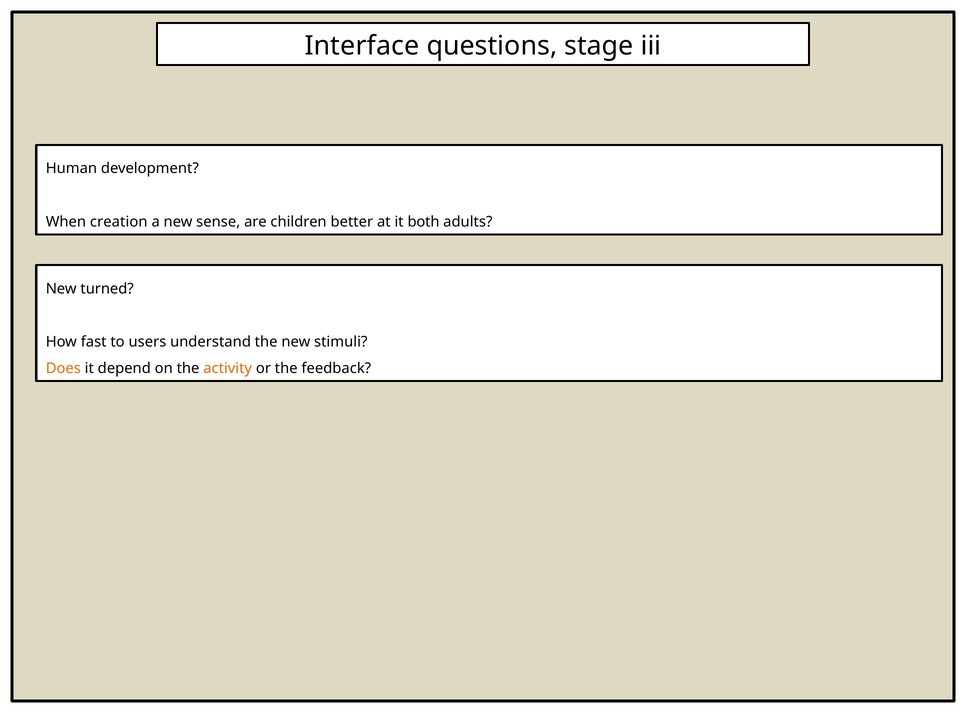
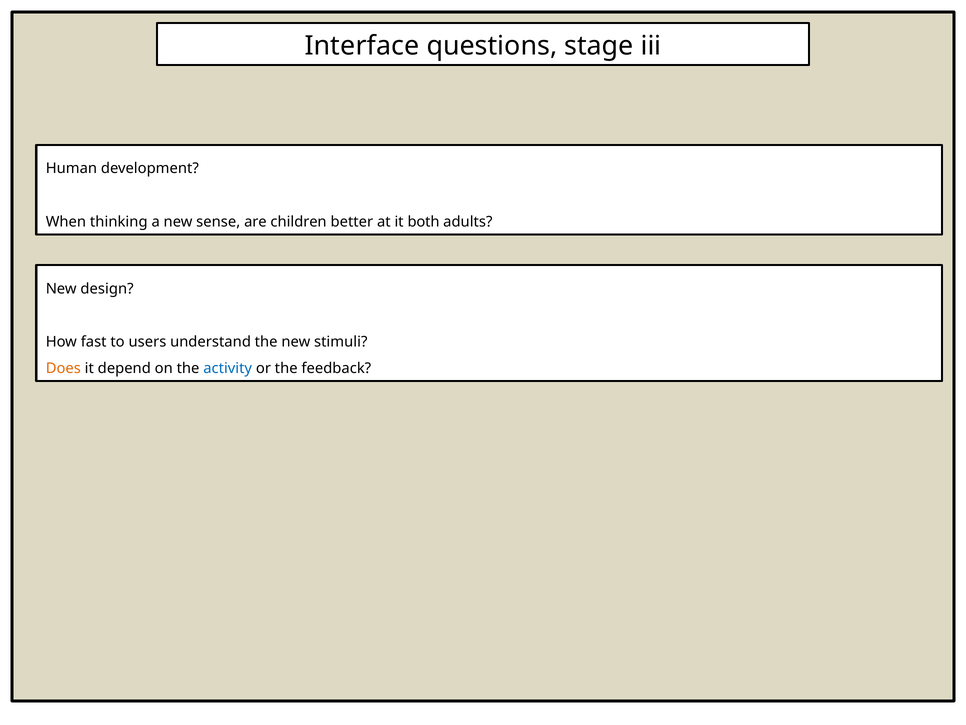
creation: creation -> thinking (119, 222)
turned: turned -> design (107, 289)
activity colour: orange -> blue (228, 368)
